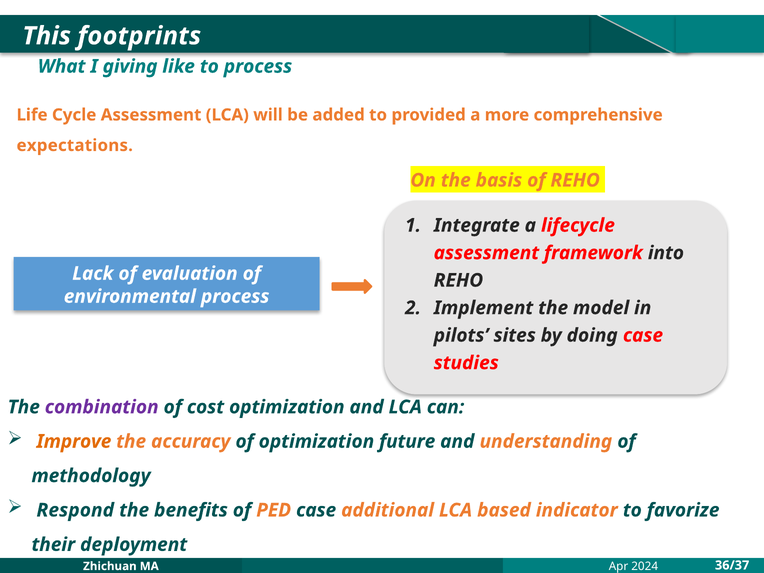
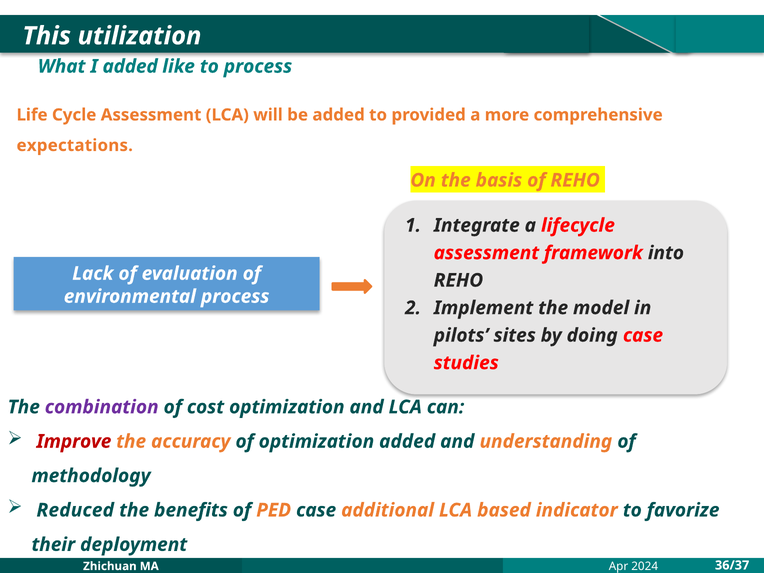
footprints: footprints -> utilization (140, 36)
I giving: giving -> added (130, 66)
Improve colour: orange -> red (74, 441)
optimization future: future -> added (407, 441)
Respond: Respond -> Reduced (75, 510)
